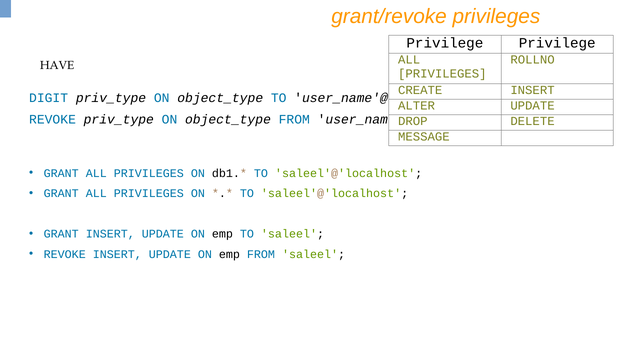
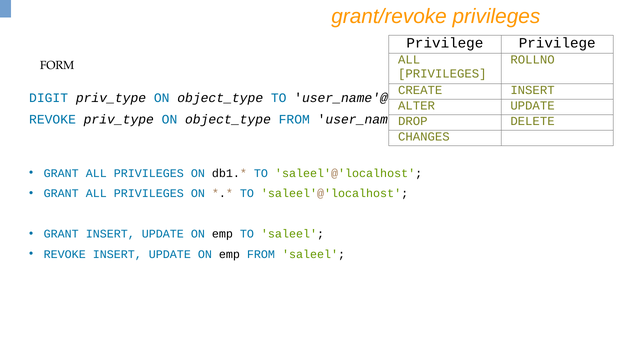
HAVE: HAVE -> FORM (57, 65)
MESSAGE: MESSAGE -> CHANGES (424, 137)
